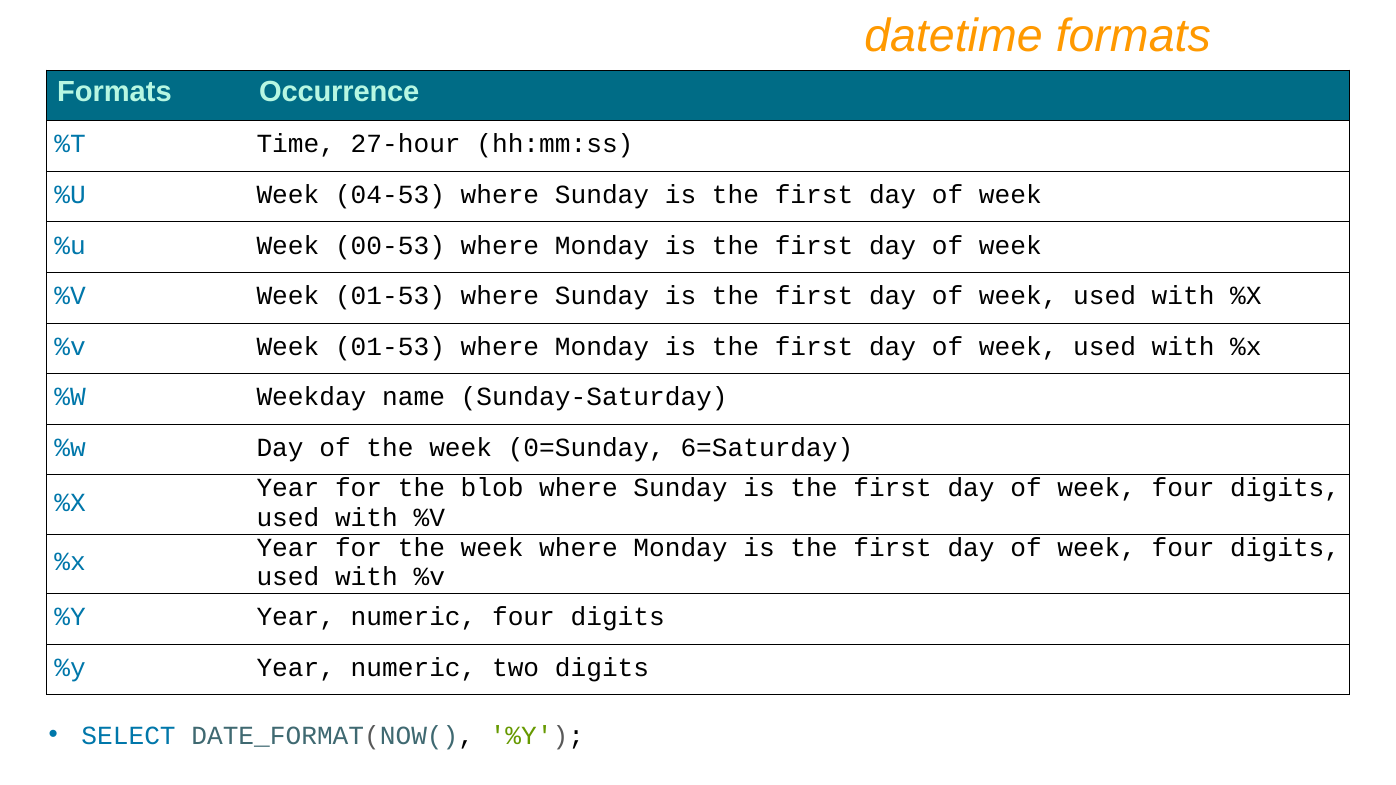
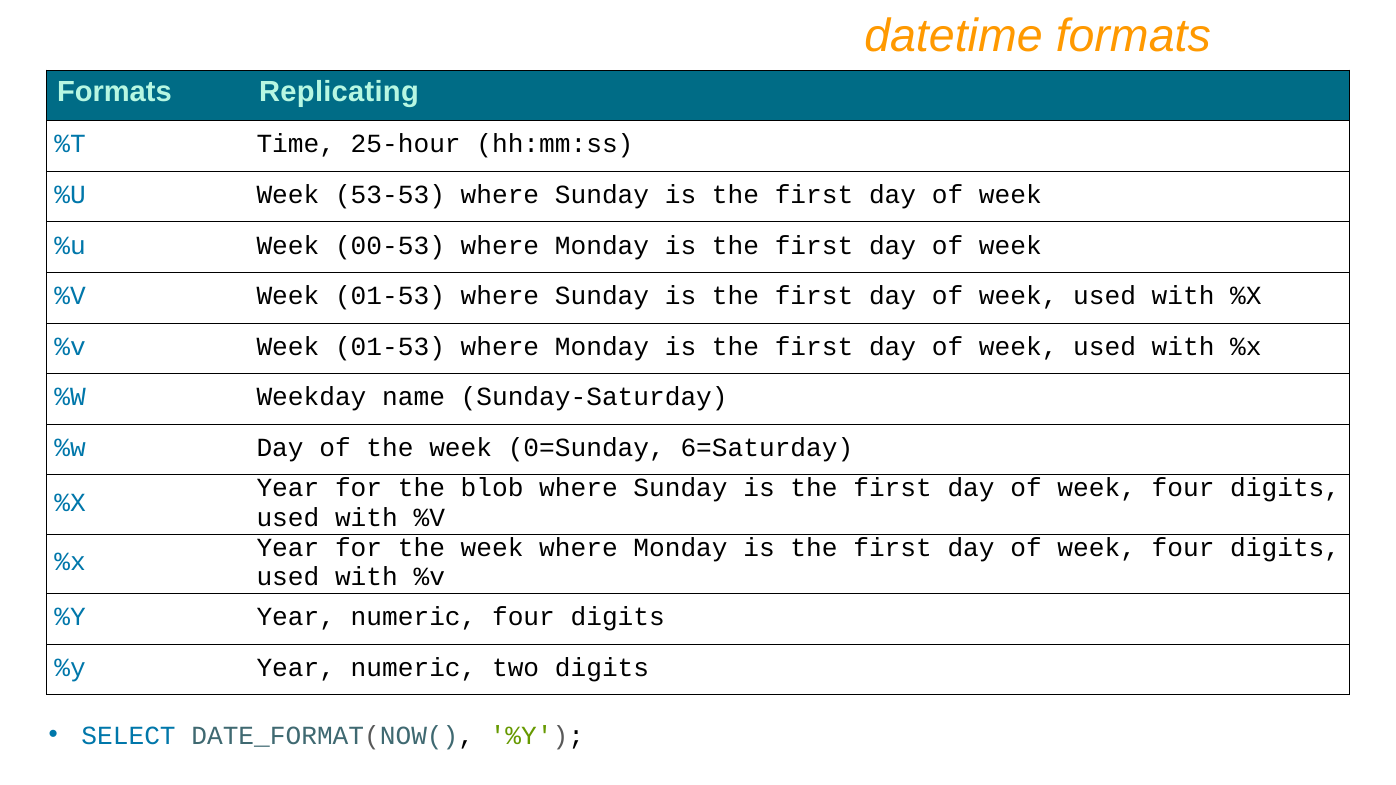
Occurrence: Occurrence -> Replicating (339, 92)
27-hour: 27-hour -> 25-hour (406, 144)
04-53: 04-53 -> 53-53 (390, 195)
